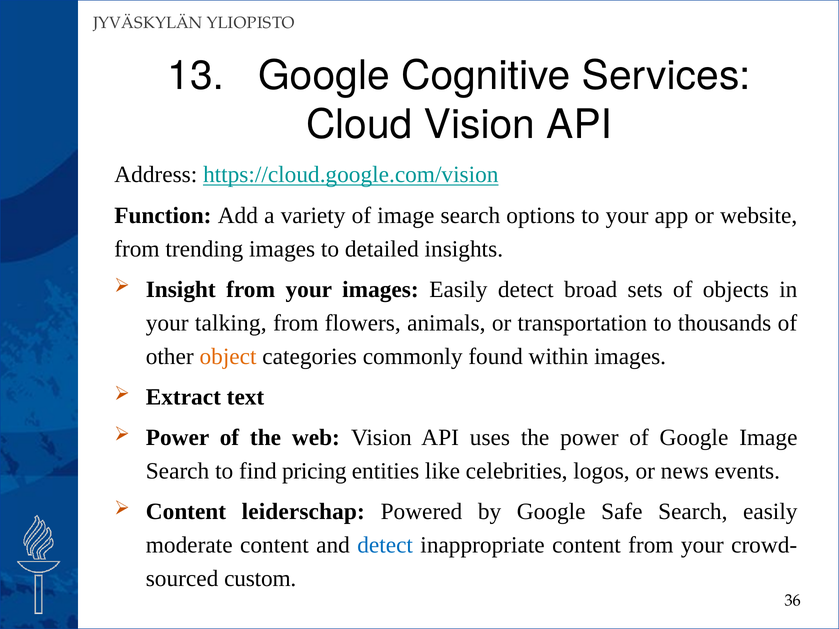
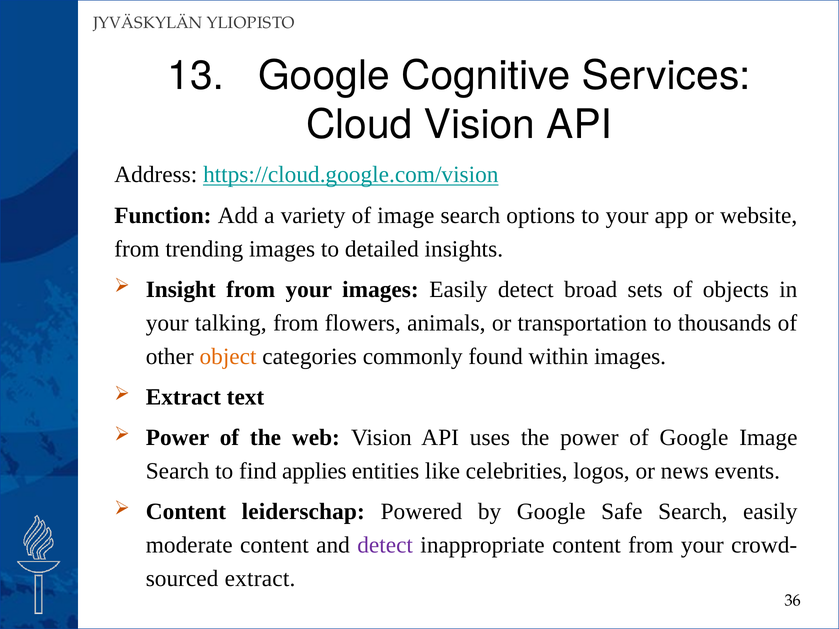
pricing: pricing -> applies (314, 471)
detect colour: blue -> purple (385, 545)
custom: custom -> extract (260, 579)
